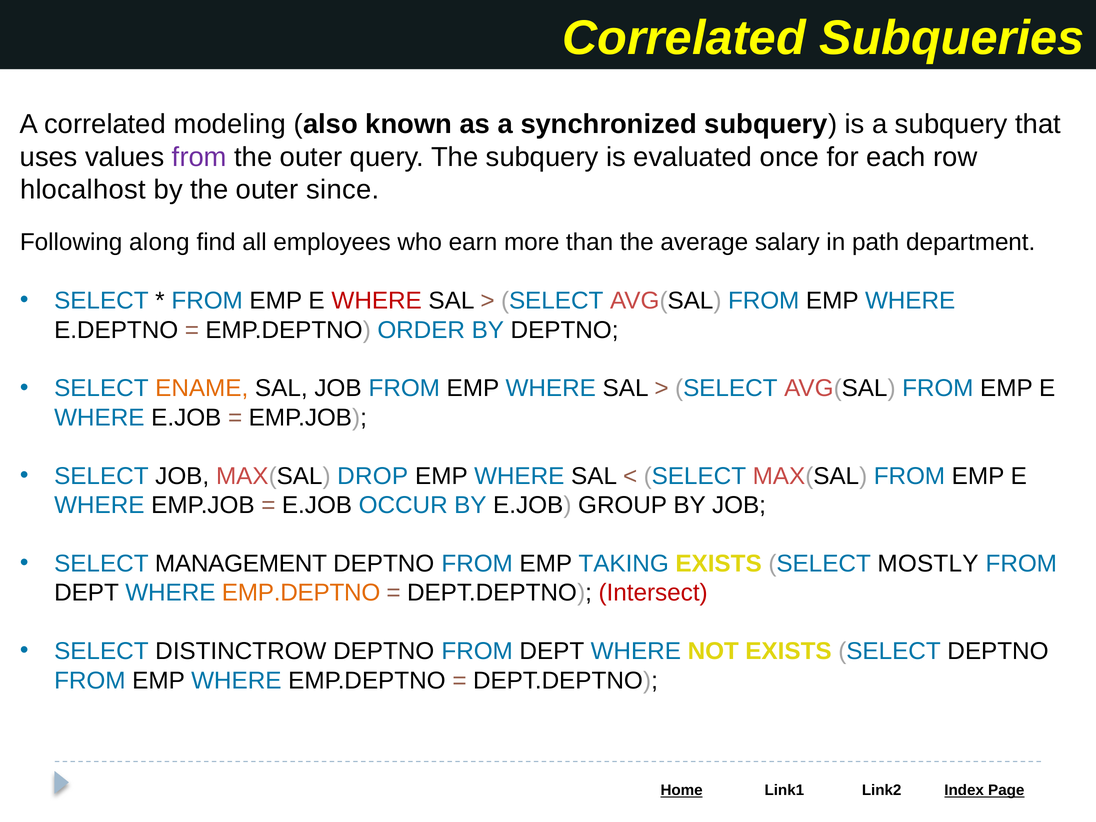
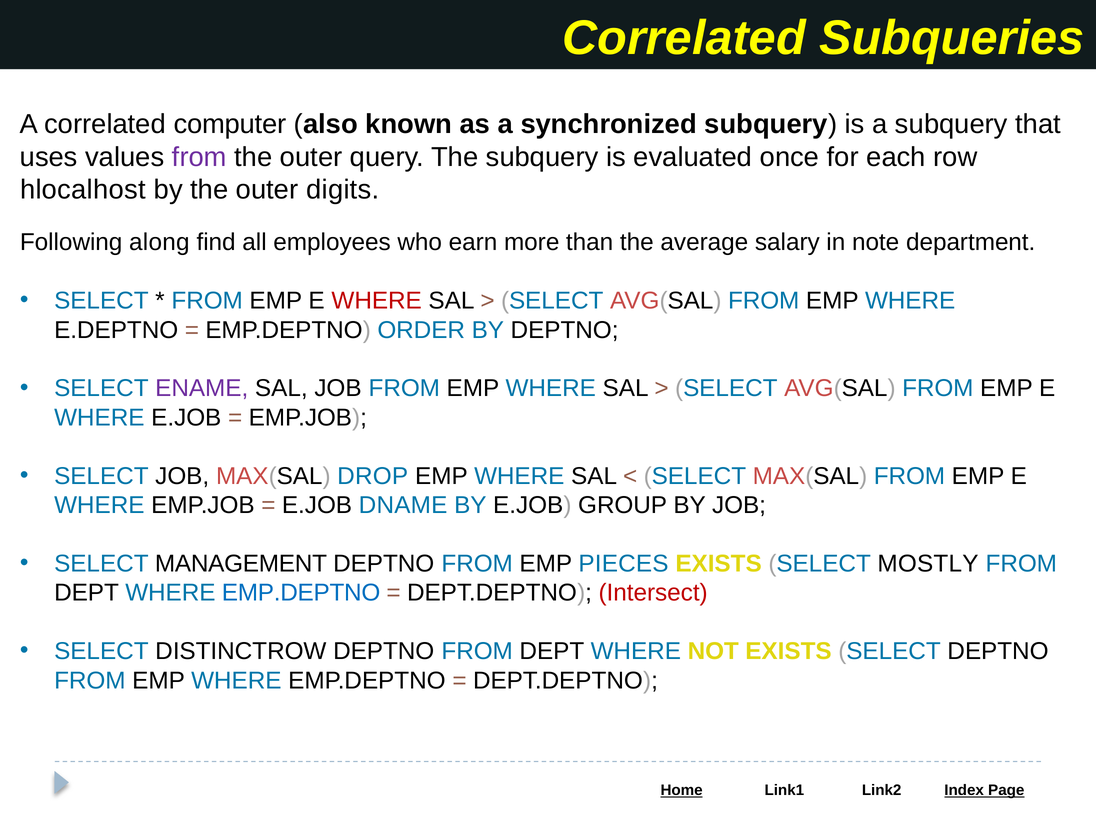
modeling: modeling -> computer (230, 124)
since: since -> digits (343, 190)
path: path -> note (876, 242)
ENAME colour: orange -> purple (202, 388)
OCCUR: OCCUR -> DNAME (403, 505)
TAKING: TAKING -> PIECES (624, 564)
EMP.DEPTNO colour: orange -> blue (301, 593)
